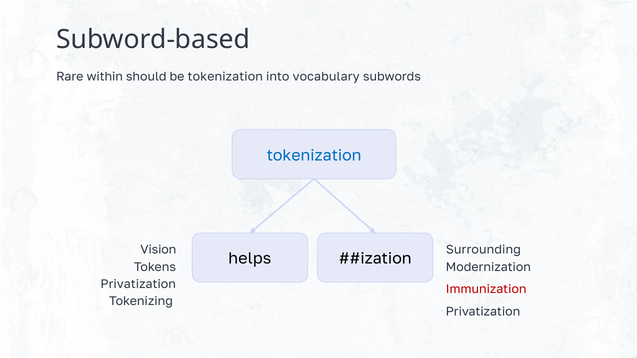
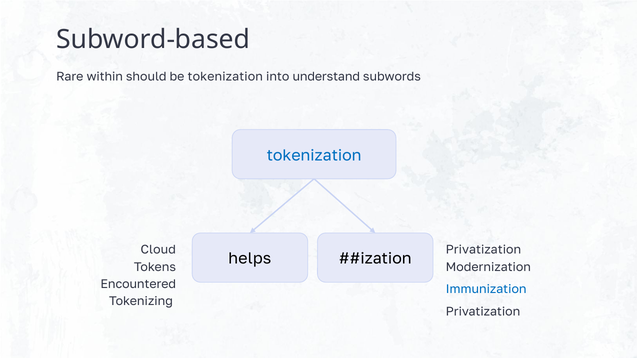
vocabulary: vocabulary -> understand (326, 77)
Vision: Vision -> Cloud (158, 250)
Surrounding: Surrounding -> Privatization (483, 250)
Privatization: Privatization -> Encountered (138, 284)
Immunization colour: red -> blue (486, 290)
